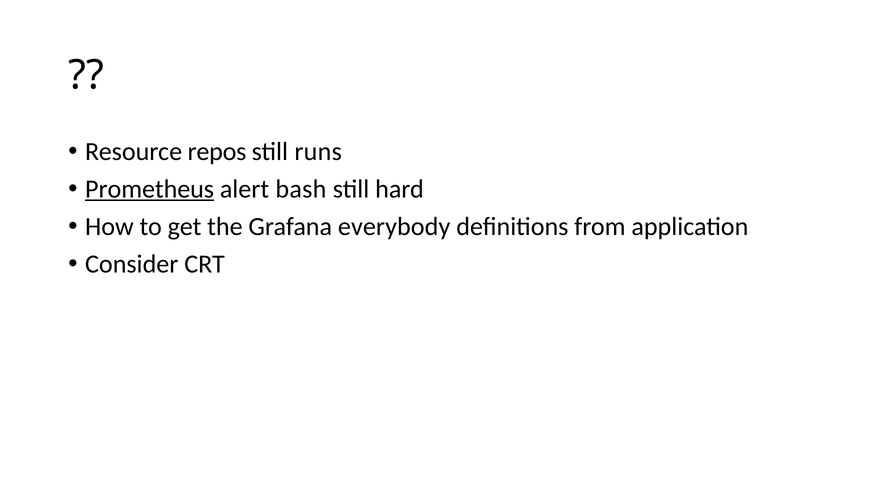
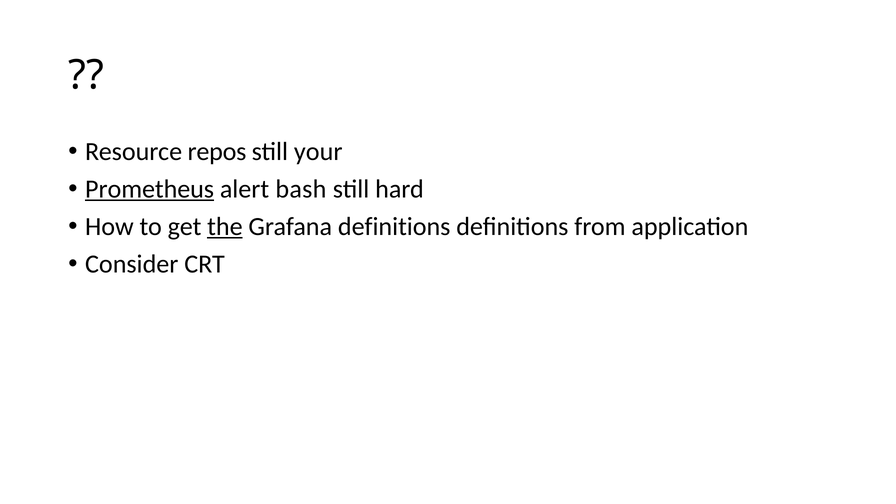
runs: runs -> your (318, 151)
the underline: none -> present (225, 227)
Grafana everybody: everybody -> definitions (394, 227)
